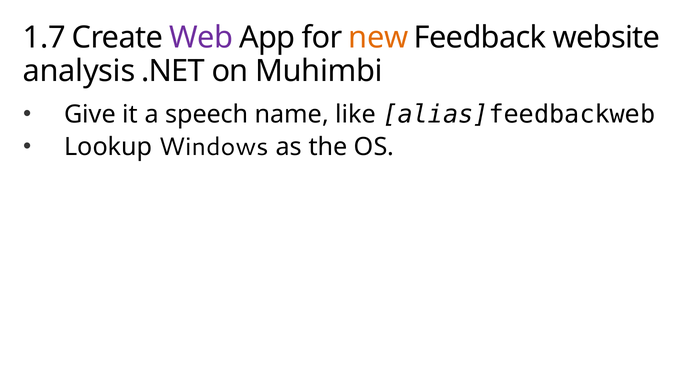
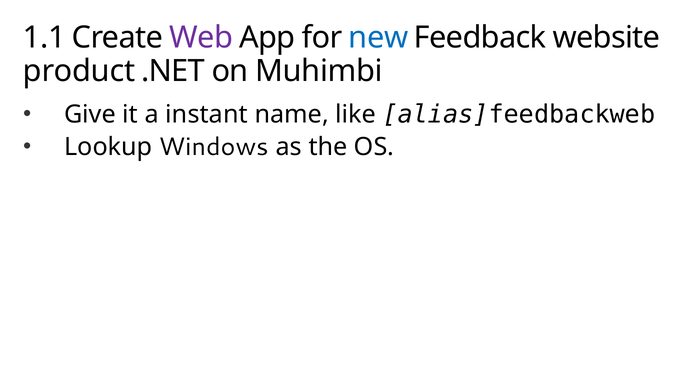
1.7: 1.7 -> 1.1 (44, 38)
new colour: orange -> blue (378, 38)
analysis: analysis -> product (79, 71)
speech: speech -> instant (207, 115)
